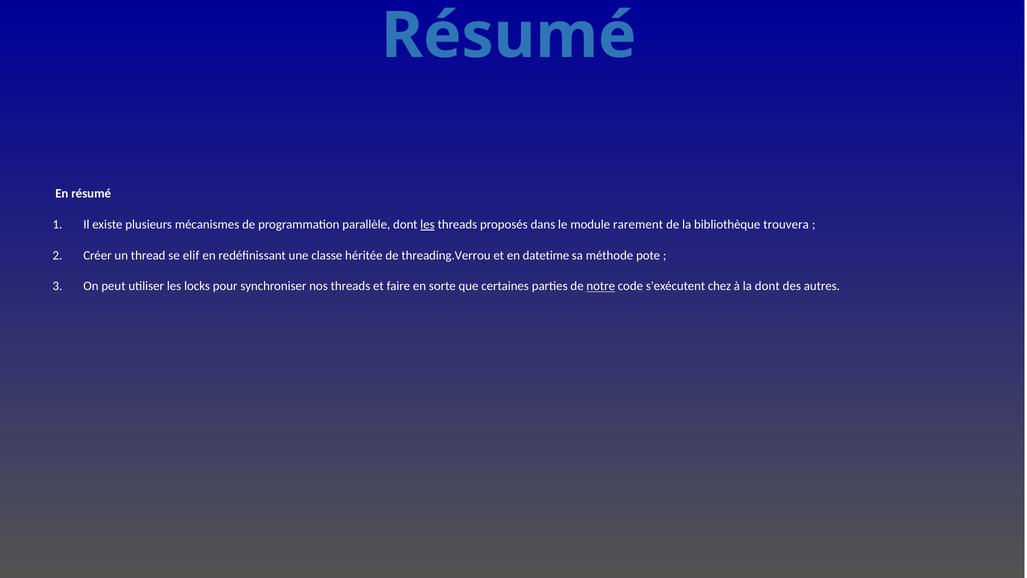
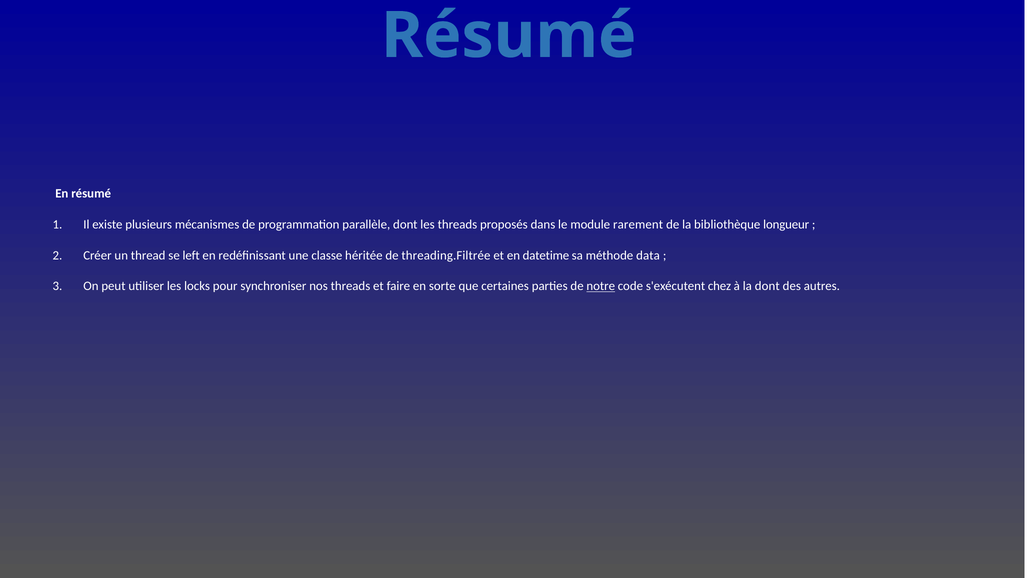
les underline: present -> none (428, 224)
trouvera: trouvera -> longueur (786, 224)
elif: elif -> left (191, 255)
threading.Verrou: threading.Verrou -> threading.Filtrée (446, 255)
pote: pote -> data (648, 255)
